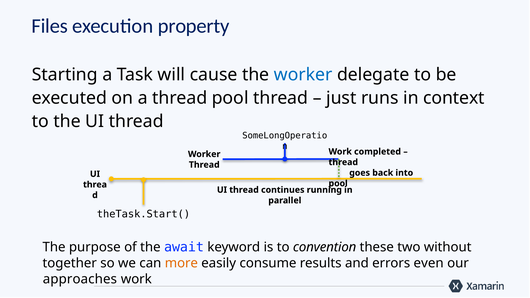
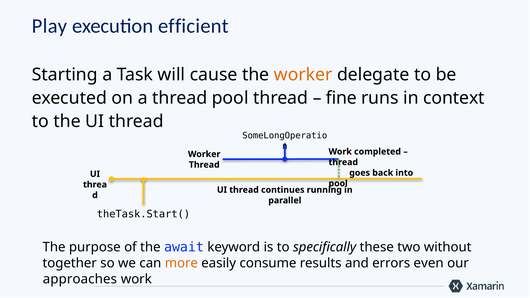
Files: Files -> Play (50, 26)
property: property -> efficient (193, 26)
worker colour: blue -> orange (303, 75)
just: just -> fine (341, 98)
convention: convention -> specifically (325, 247)
